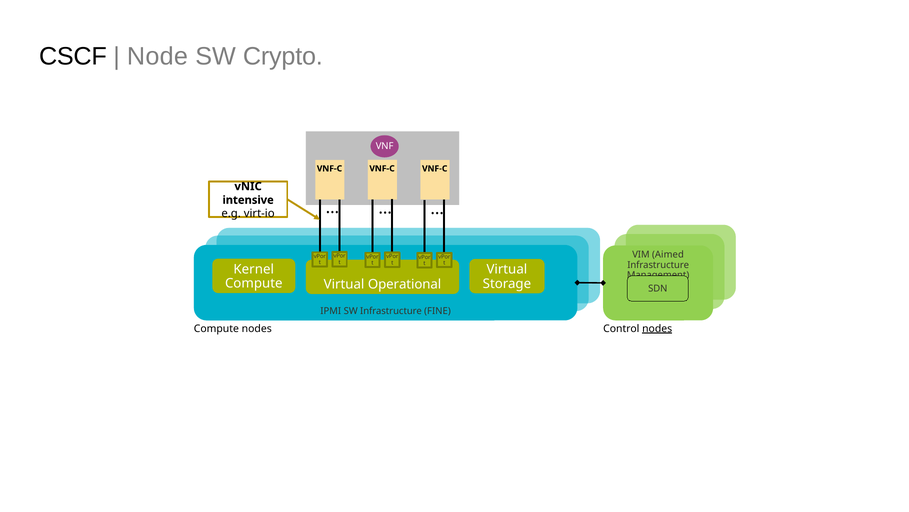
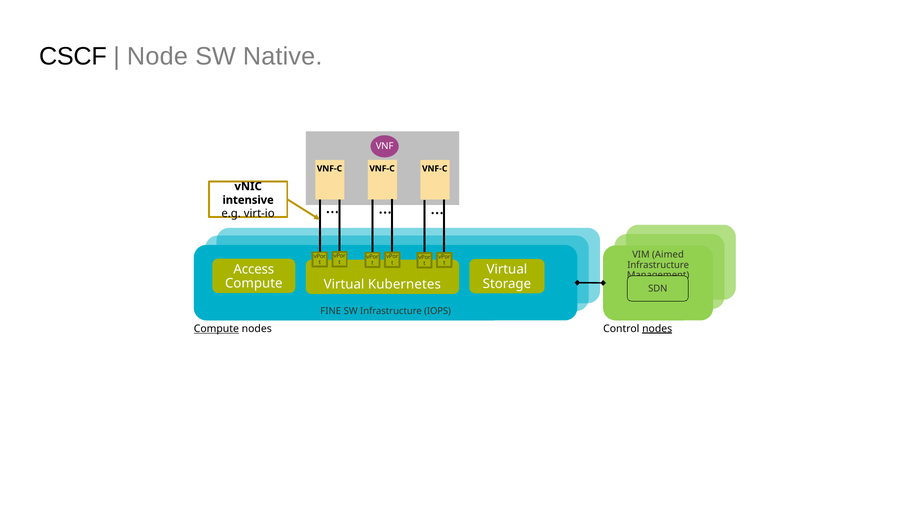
Crypto: Crypto -> Native (283, 56)
Kernel: Kernel -> Access (254, 269)
Operational: Operational -> Kubernetes (404, 284)
IPMI: IPMI -> FINE (331, 311)
FINE: FINE -> IOPS (438, 311)
Compute underline: none -> present (216, 328)
